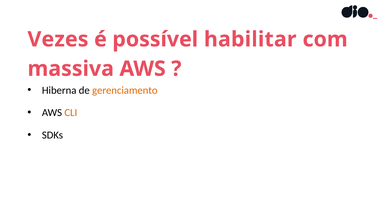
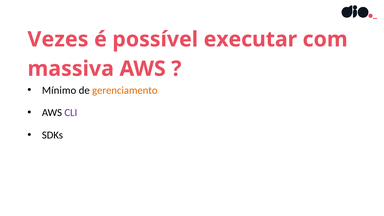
habilitar: habilitar -> executar (250, 39)
Hiberna: Hiberna -> Mínimo (59, 90)
CLI colour: orange -> purple (71, 113)
